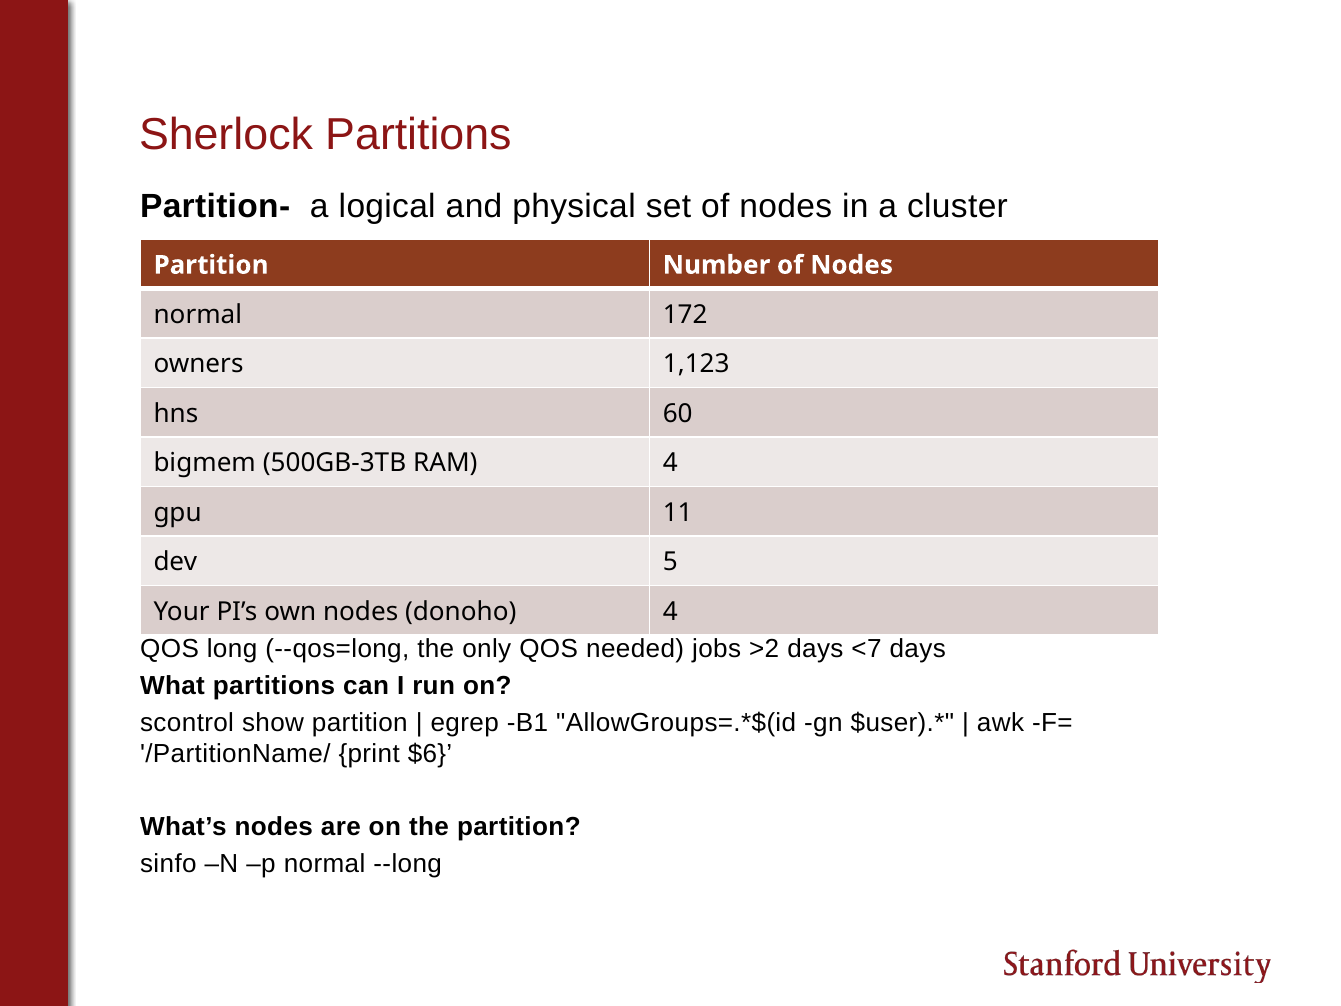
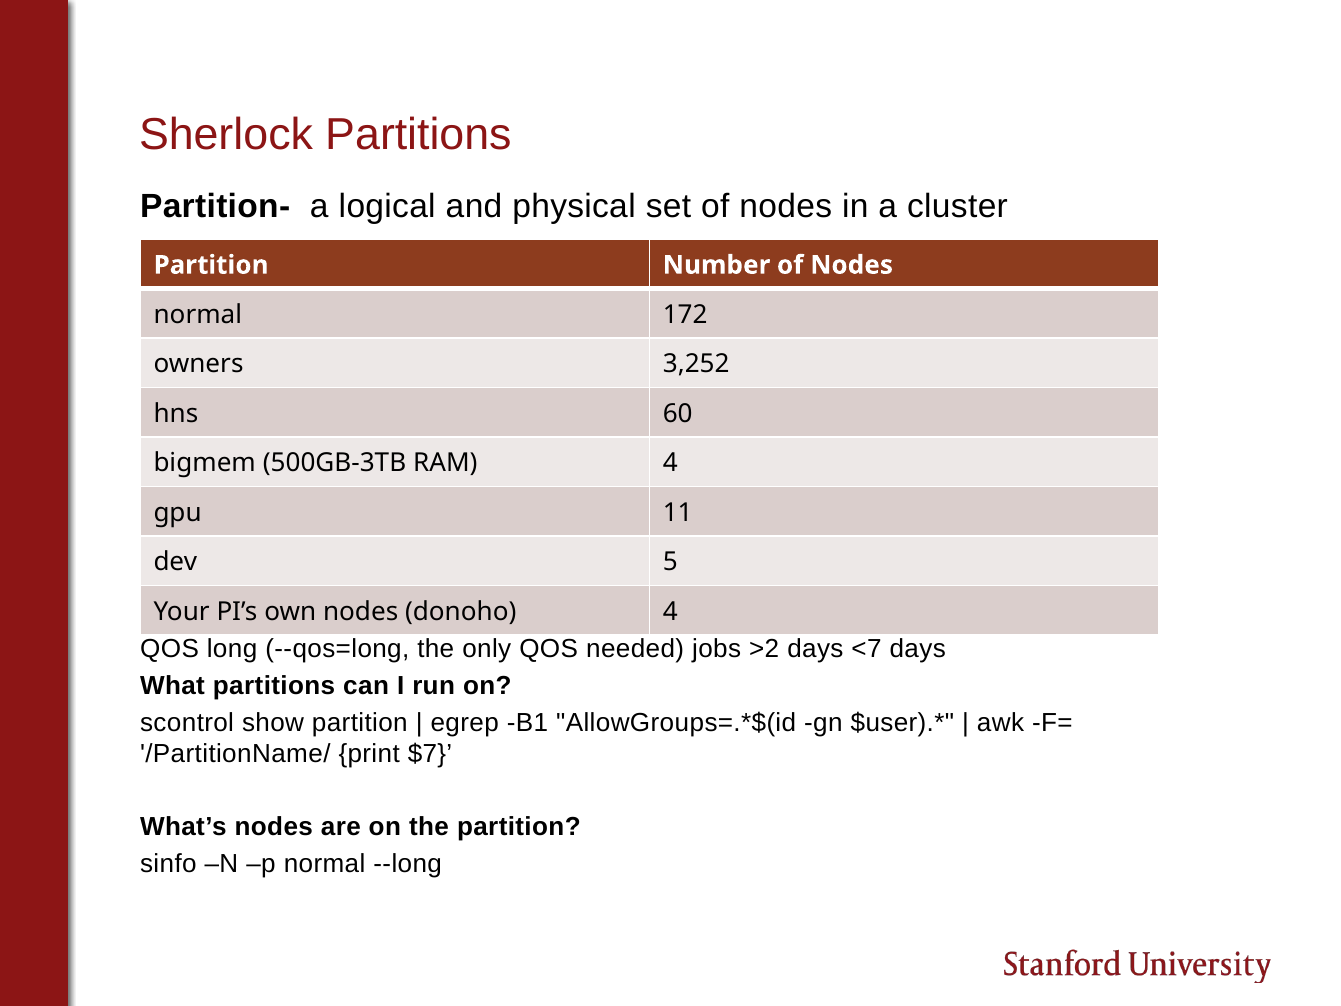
1,123: 1,123 -> 3,252 (696, 364)
$6: $6 -> $7 (430, 754)
